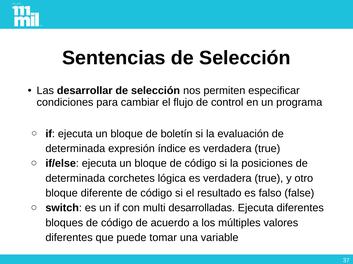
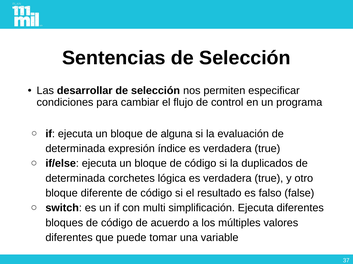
boletín: boletín -> alguna (177, 134)
posiciones: posiciones -> duplicados (267, 164)
desarrolladas: desarrolladas -> simplificación (202, 208)
